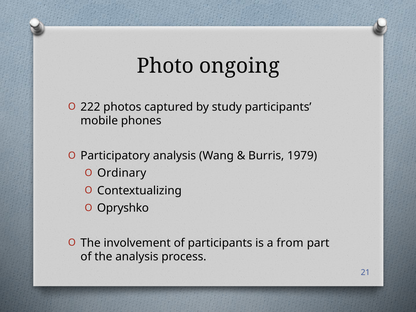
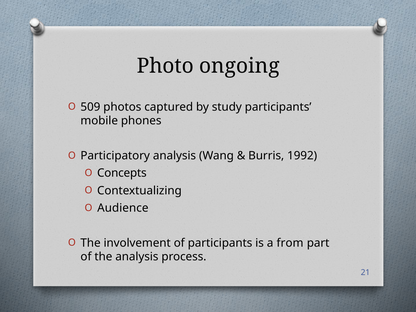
222: 222 -> 509 (90, 107)
1979: 1979 -> 1992 (302, 156)
Ordinary: Ordinary -> Concepts (122, 173)
Opryshko: Opryshko -> Audience (123, 208)
